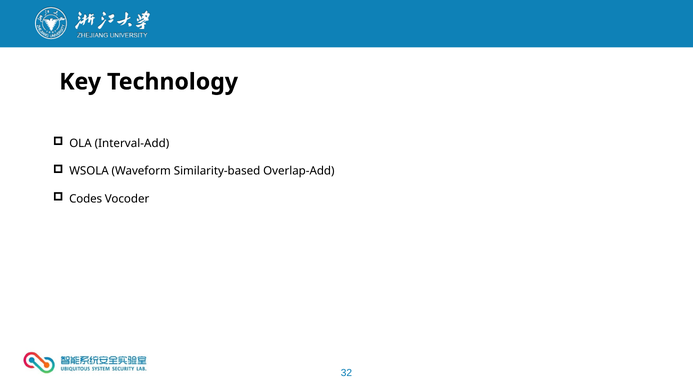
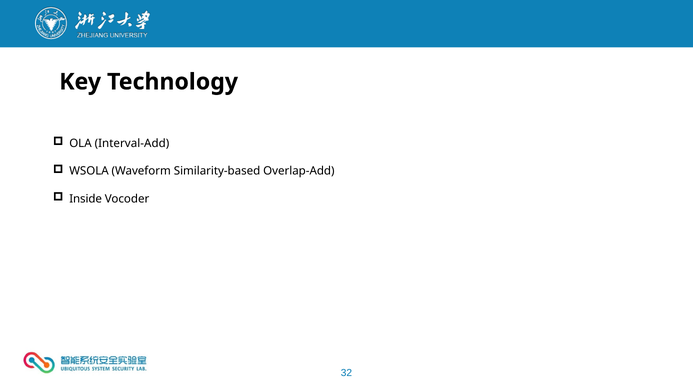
Codes: Codes -> Inside (86, 199)
